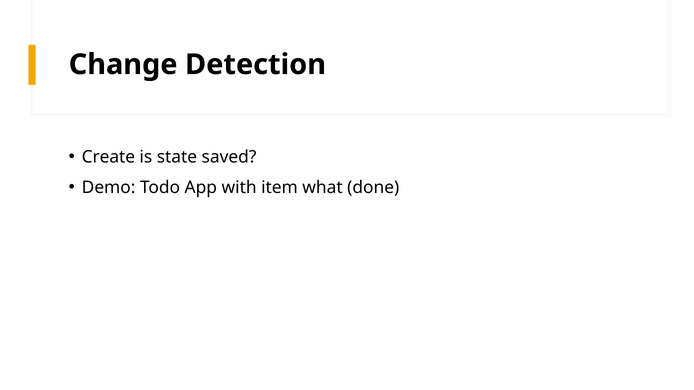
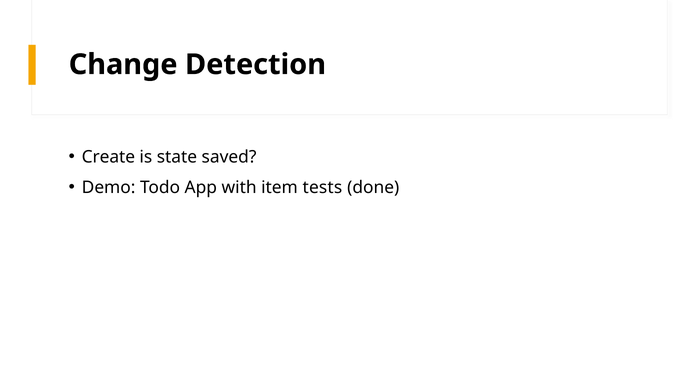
what: what -> tests (322, 187)
